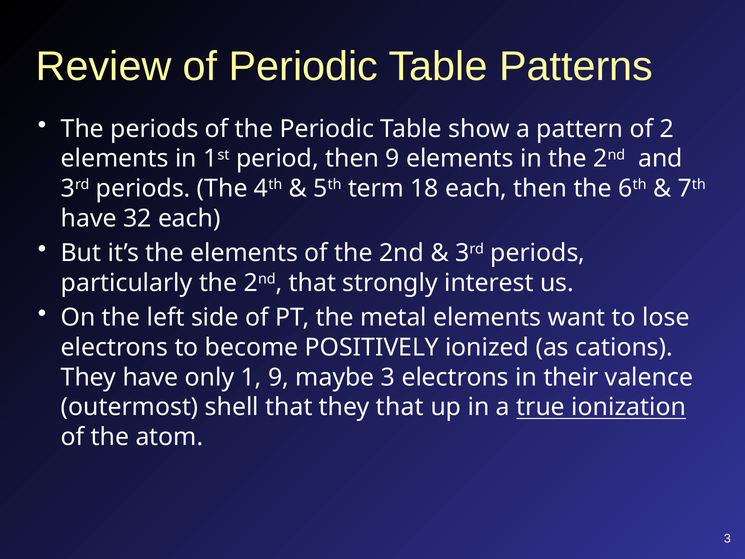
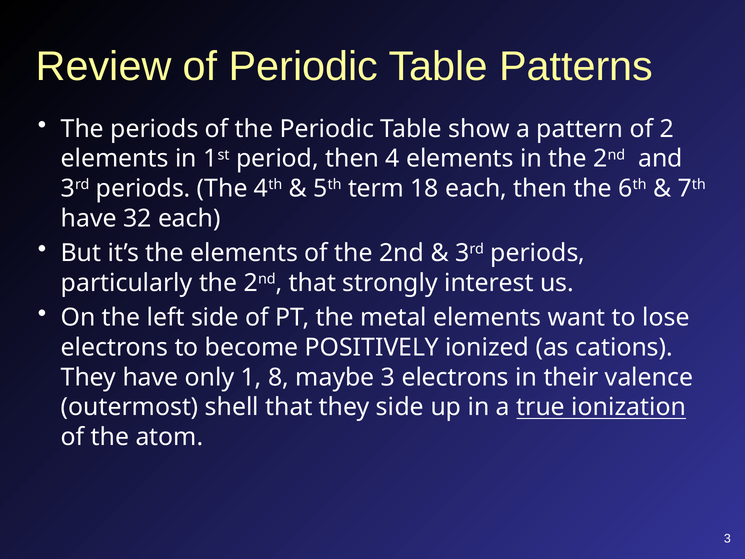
then 9: 9 -> 4 (392, 159)
1 9: 9 -> 8 (279, 377)
they that: that -> side (400, 407)
